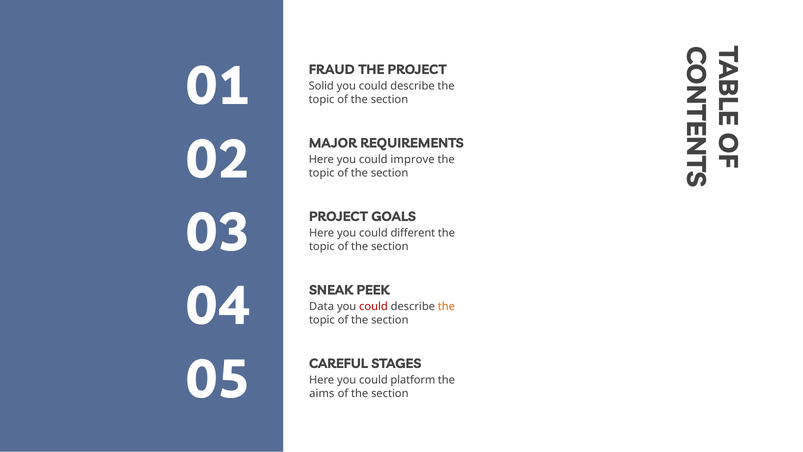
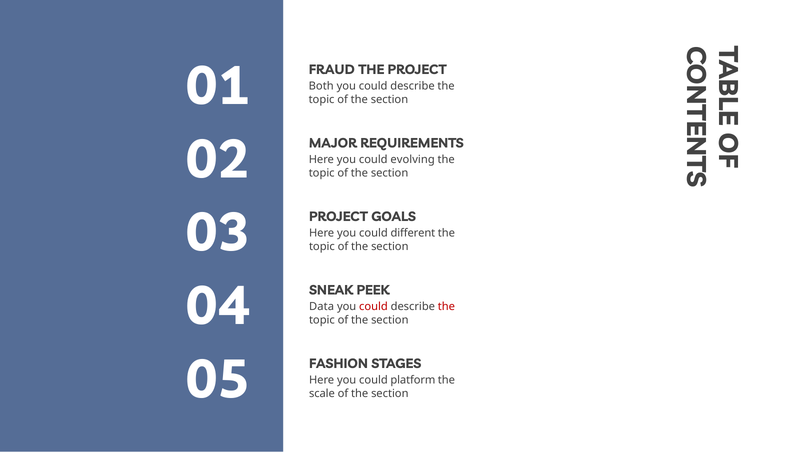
Solid: Solid -> Both (321, 86)
improve: improve -> evolving (413, 159)
the colour: orange -> red (446, 306)
CAREFUL: CAREFUL -> FASHION (338, 364)
aims: aims -> scale (322, 393)
